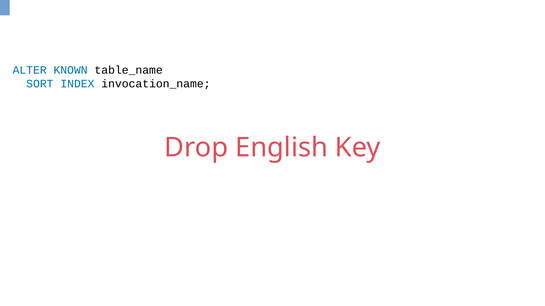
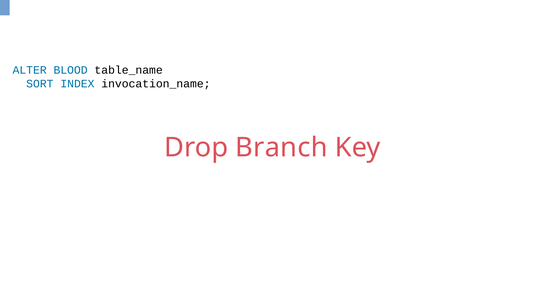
KNOWN: KNOWN -> BLOOD (71, 70)
English: English -> Branch (281, 148)
